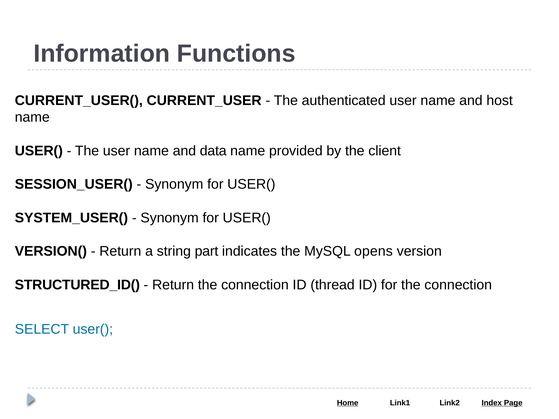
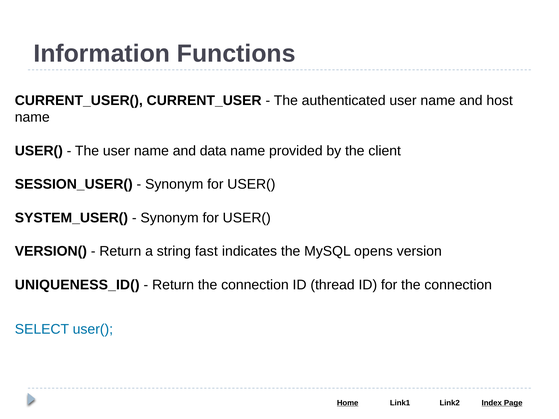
part: part -> fast (206, 252)
STRUCTURED_ID(: STRUCTURED_ID( -> UNIQUENESS_ID( (77, 285)
